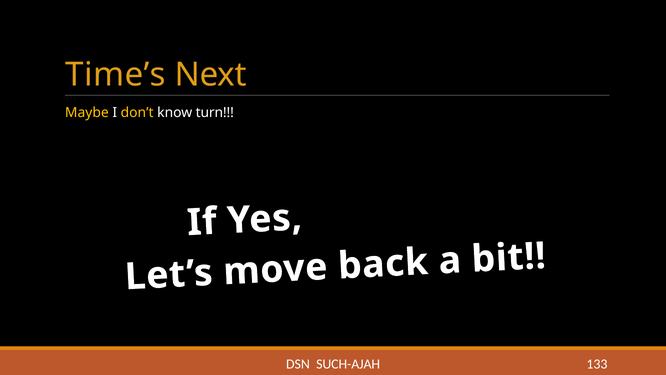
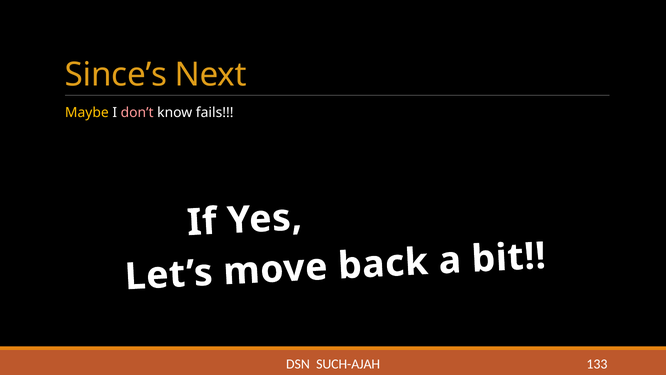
Time’s: Time’s -> Since’s (116, 75)
don’t colour: yellow -> pink (137, 113)
turn: turn -> fails (215, 113)
